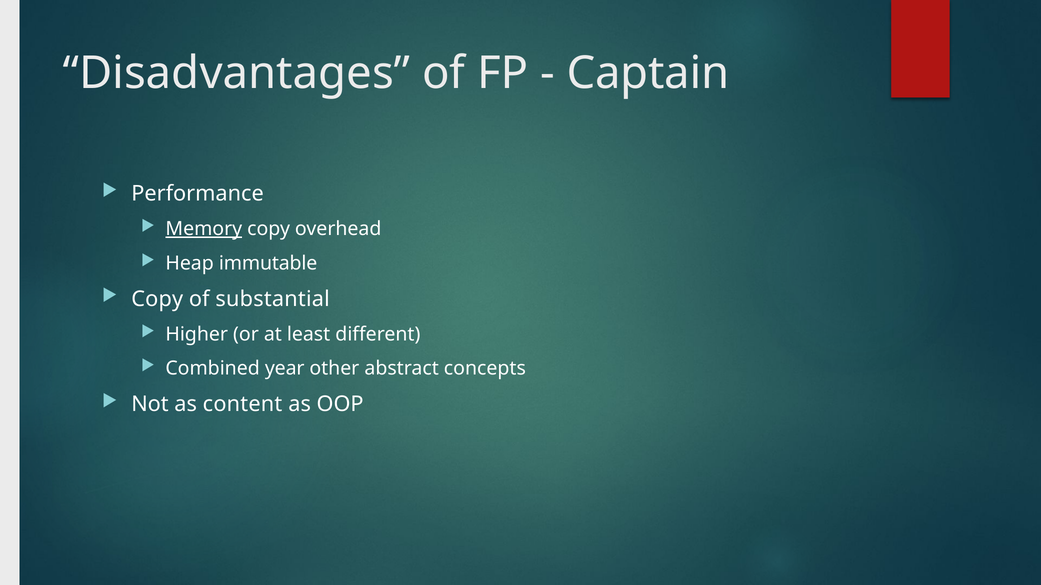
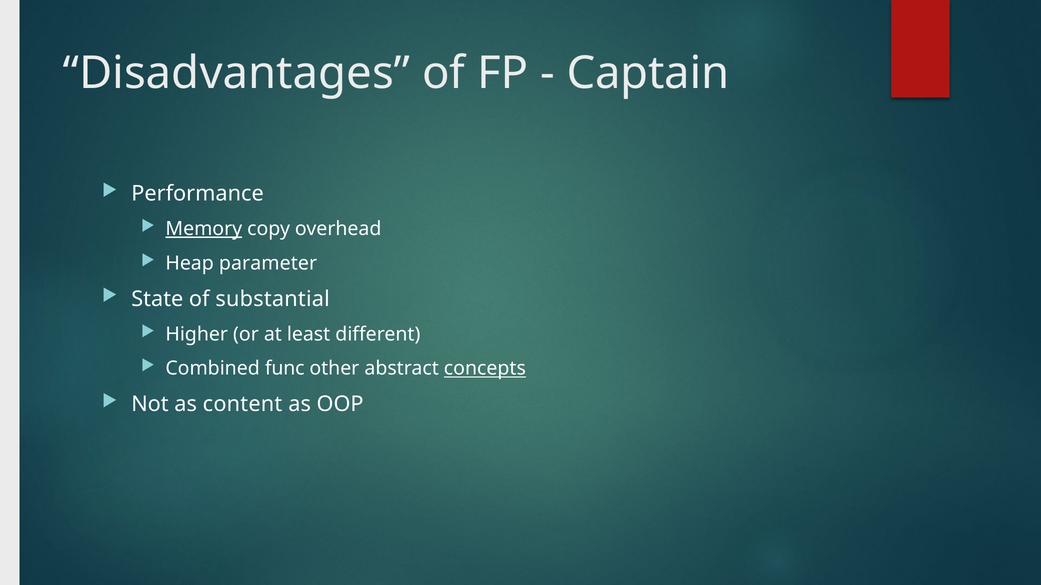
immutable: immutable -> parameter (268, 263)
Copy: Copy -> State (157, 299)
year: year -> func (285, 369)
concepts underline: none -> present (485, 369)
